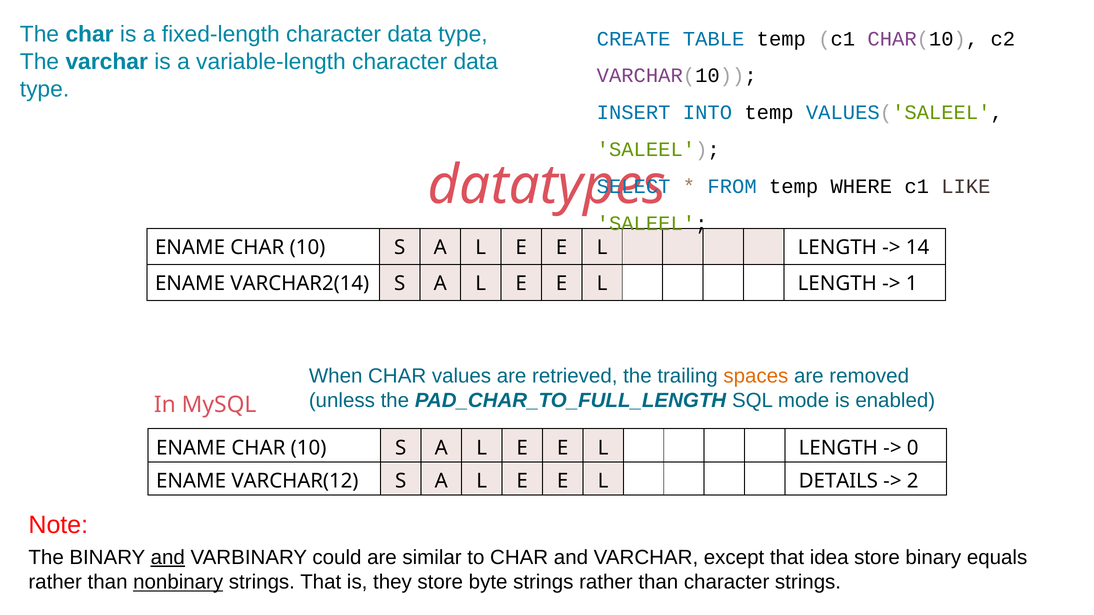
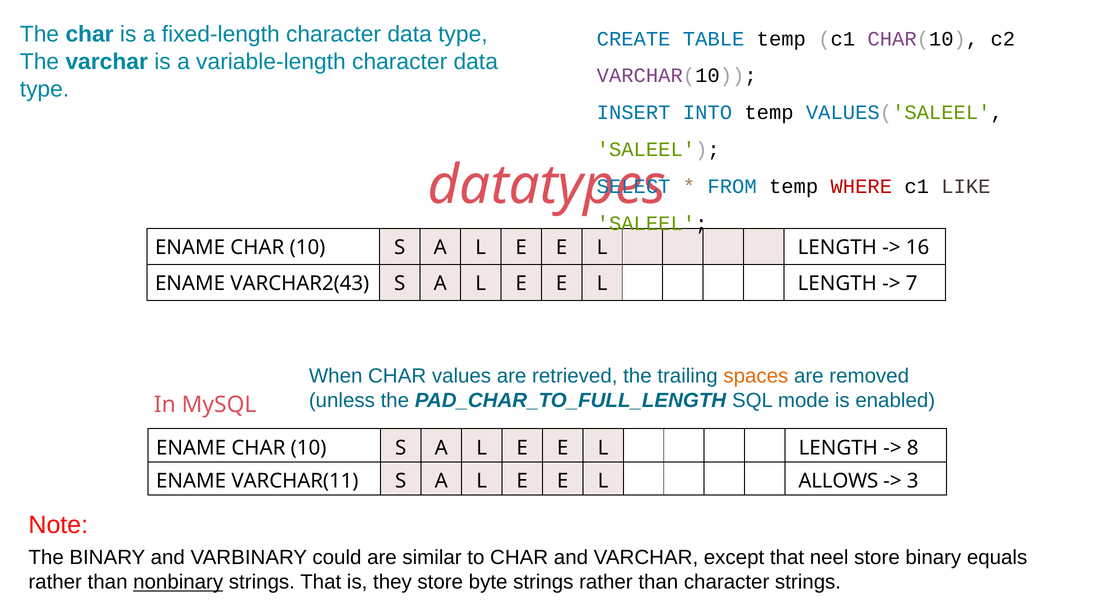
WHERE colour: black -> red (861, 186)
14: 14 -> 16 (918, 248)
VARCHAR2(14: VARCHAR2(14 -> VARCHAR2(43 (300, 284)
1: 1 -> 7 (912, 284)
0: 0 -> 8 (913, 448)
VARCHAR(12: VARCHAR(12 -> VARCHAR(11 (295, 481)
DETAILS: DETAILS -> ALLOWS (838, 481)
2: 2 -> 3 (913, 481)
and underline: present -> none (168, 558)
idea: idea -> neel (829, 558)
